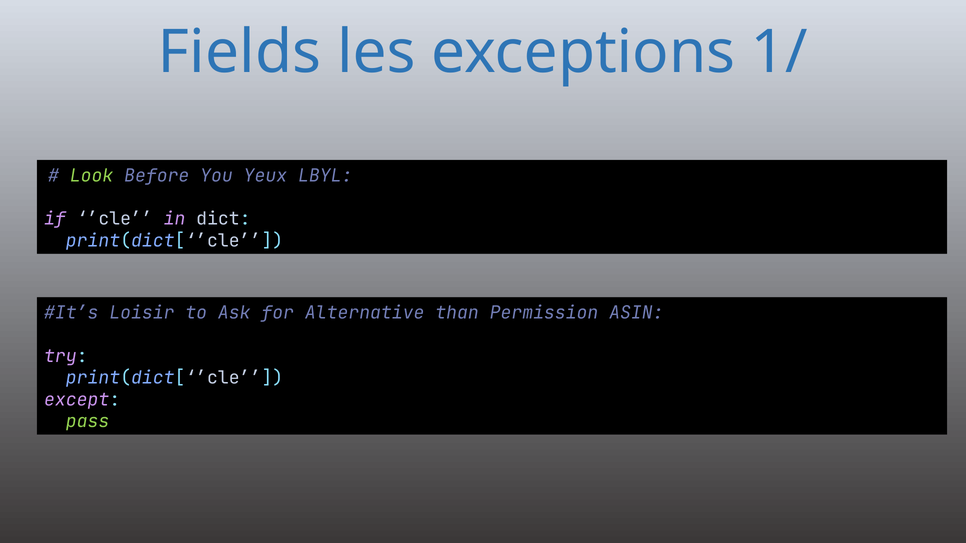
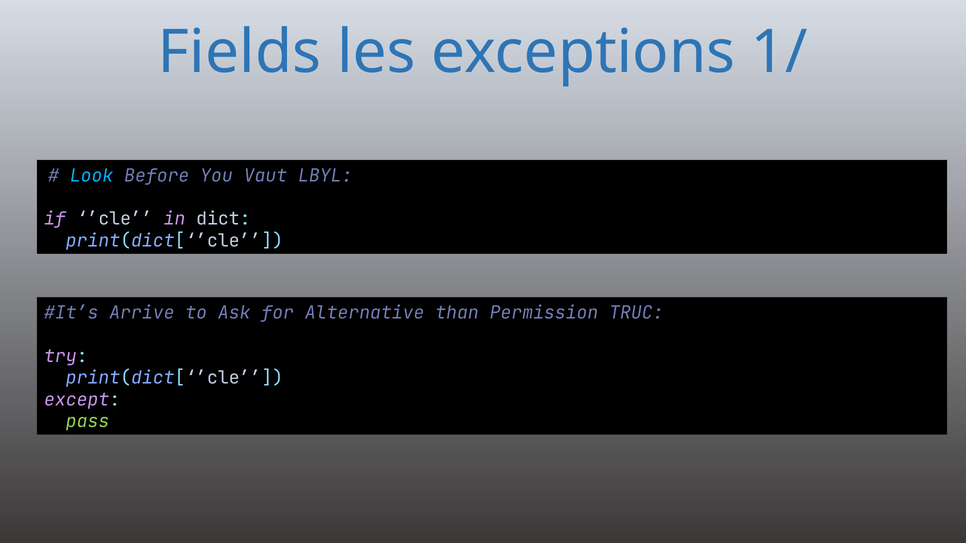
Look colour: light green -> light blue (92, 176)
Yeux: Yeux -> Vaut (265, 176)
Loisir: Loisir -> Arrive (142, 313)
ASIN: ASIN -> TRUC (636, 313)
